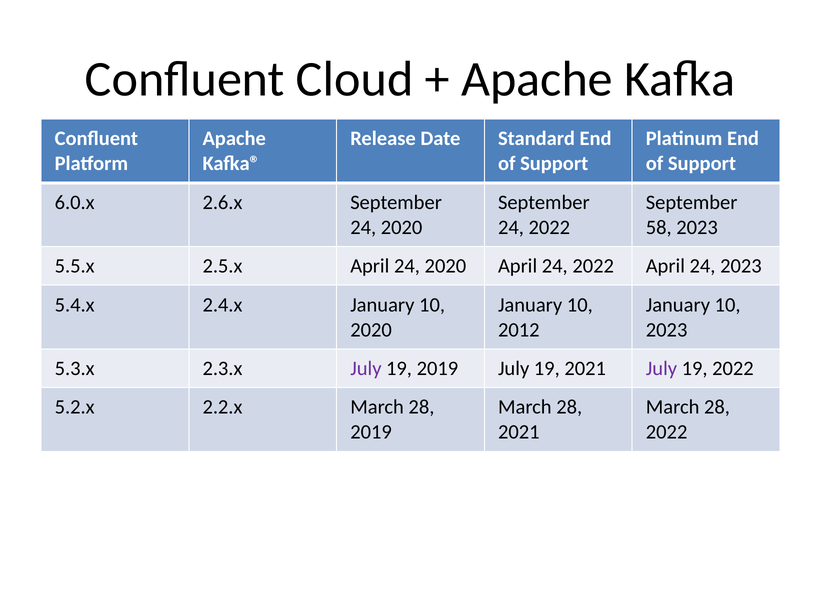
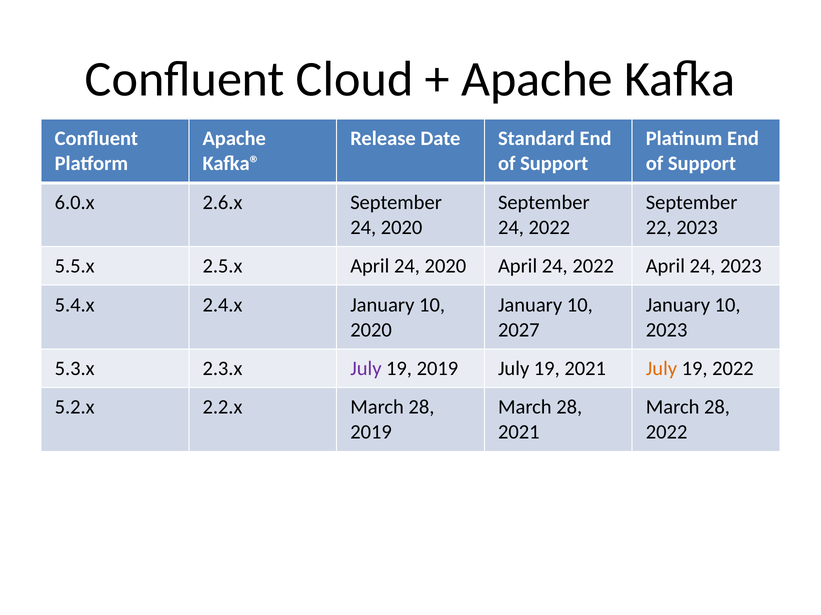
58: 58 -> 22 (659, 228)
2012: 2012 -> 2027 (519, 330)
July colour: purple -> orange (661, 369)
